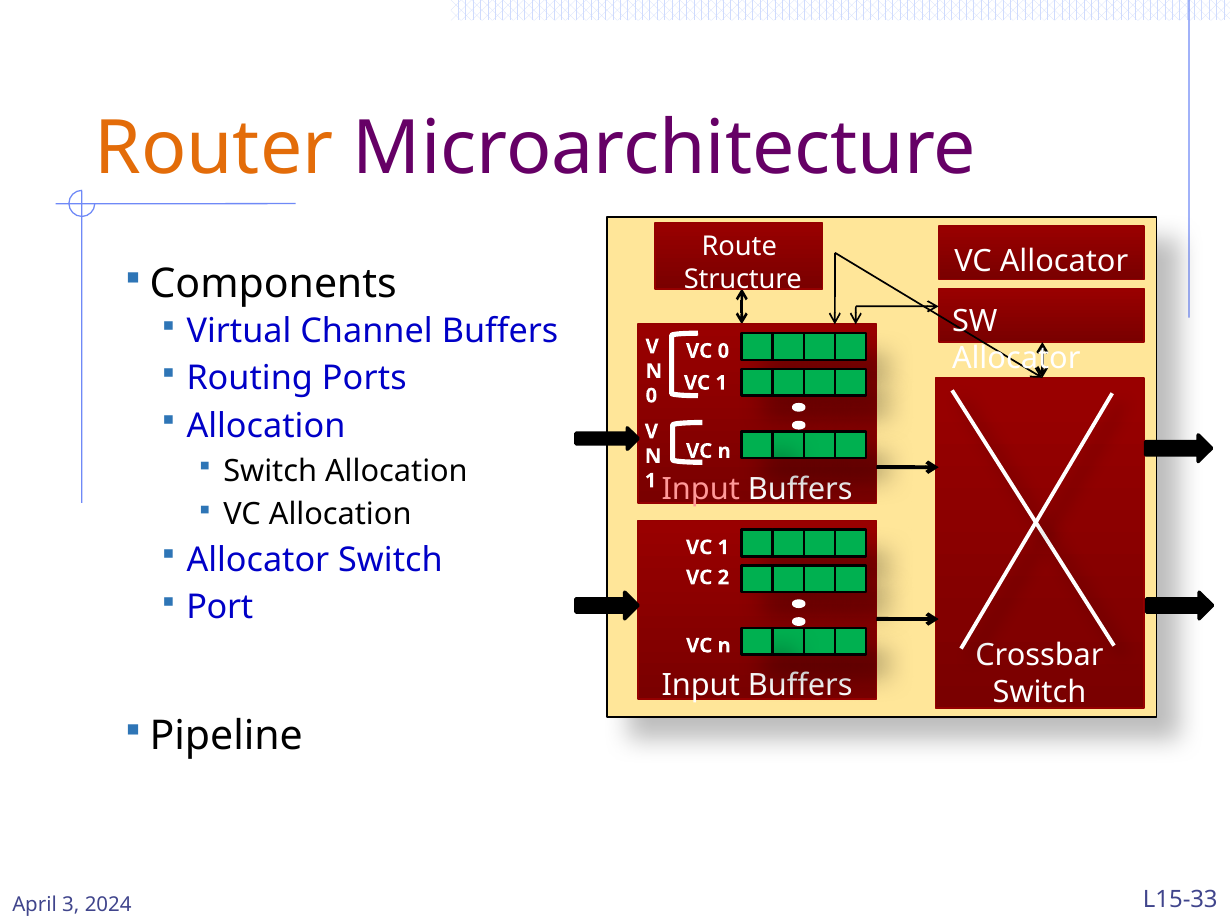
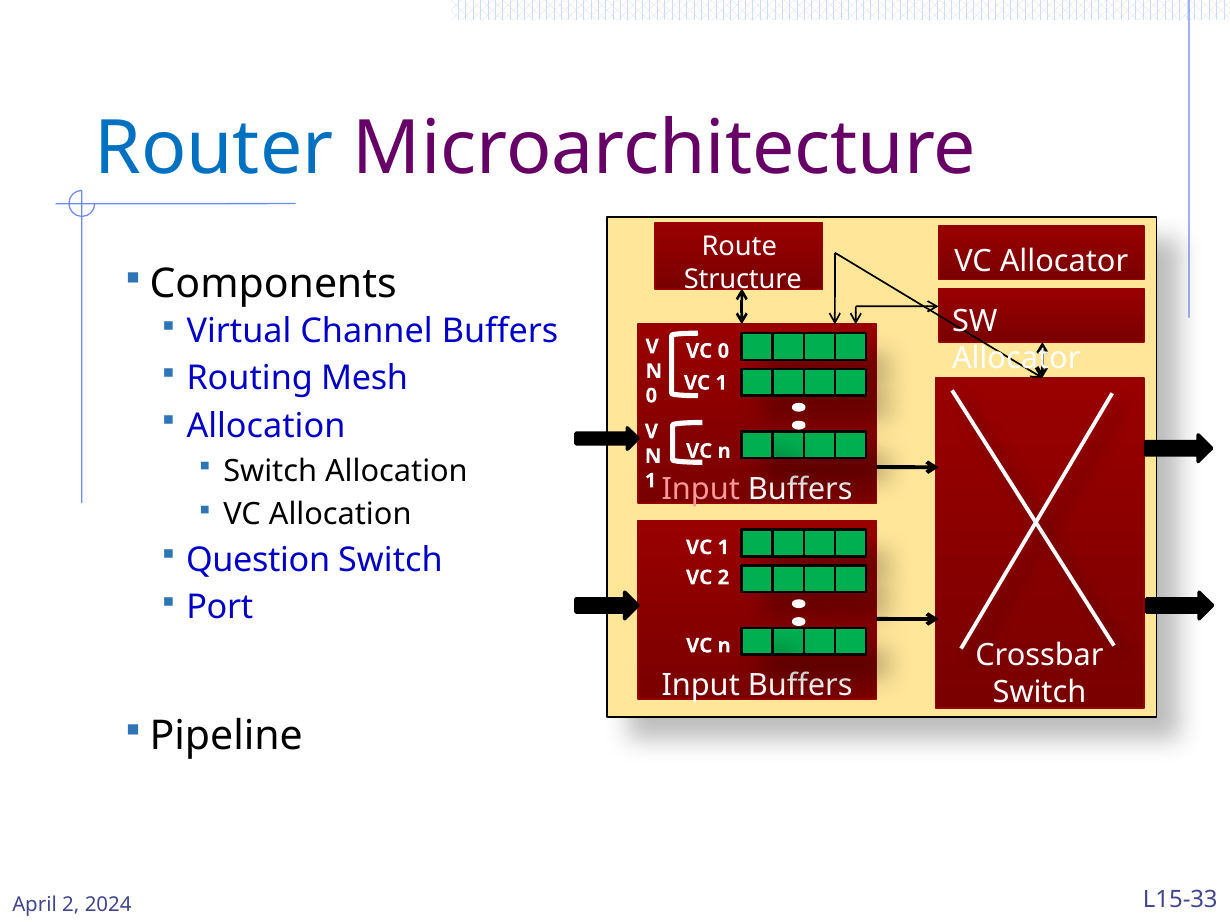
Router colour: orange -> blue (214, 149)
Ports: Ports -> Mesh (365, 379)
Allocator: Allocator -> Question (258, 560)
April 3: 3 -> 2 (71, 905)
